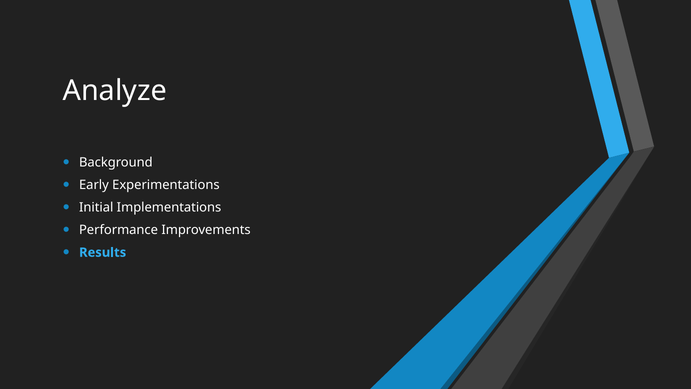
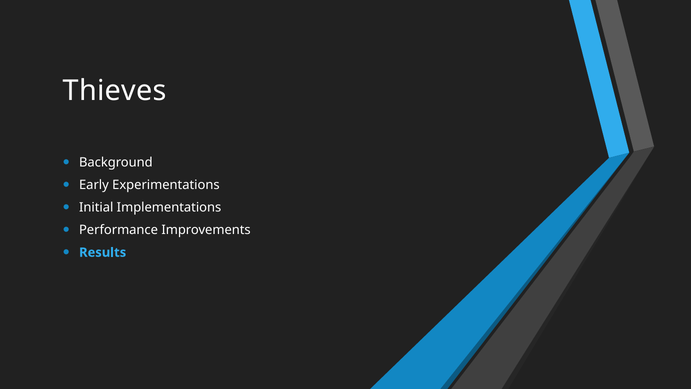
Analyze: Analyze -> Thieves (115, 91)
